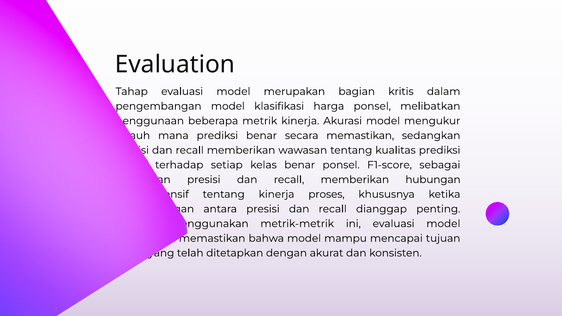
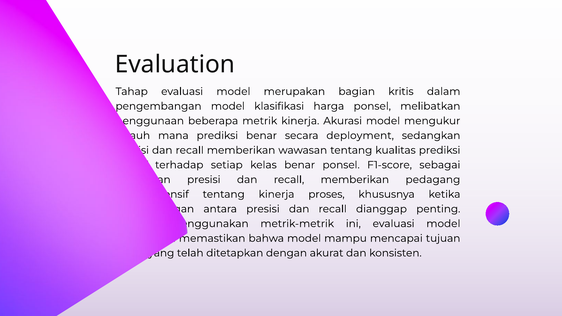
secara memastikan: memastikan -> deployment (360, 136)
hubungan: hubungan -> pedagang (433, 180)
